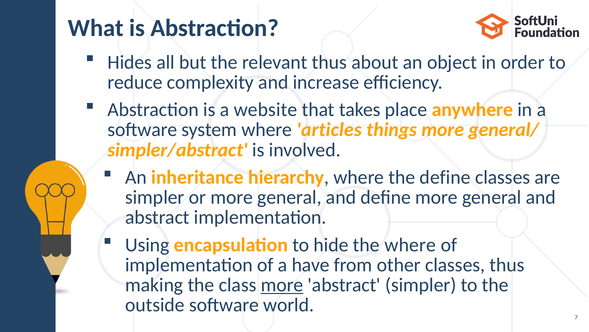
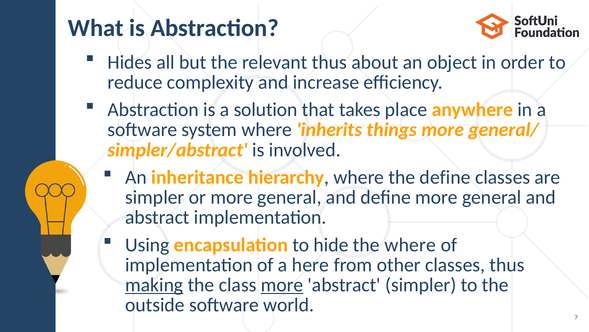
website: website -> solution (266, 109)
articles: articles -> inherits (329, 130)
have: have -> here (310, 264)
making underline: none -> present (154, 284)
